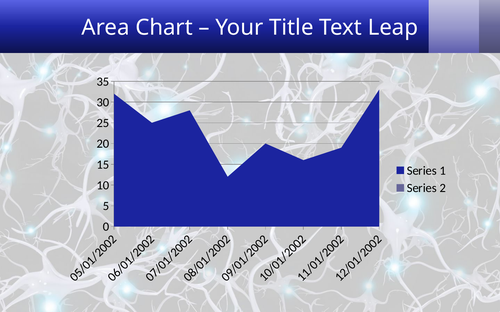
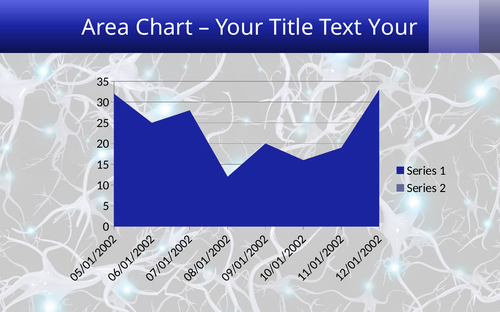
Text Leap: Leap -> Your (393, 28)
